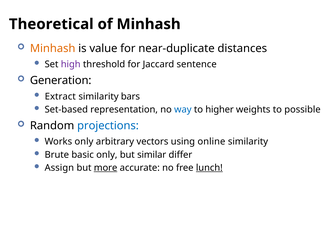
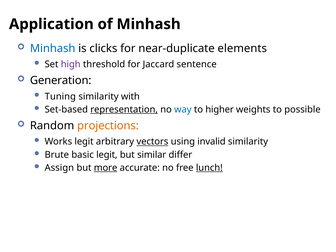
Theoretical: Theoretical -> Application (51, 24)
Minhash colour: orange -> blue (53, 48)
value: value -> clicks (103, 48)
distances: distances -> elements (242, 48)
Extract: Extract -> Tuning (60, 96)
bars: bars -> with (130, 96)
representation underline: none -> present (124, 110)
projections colour: blue -> orange (108, 126)
Works only: only -> legit (84, 142)
vectors underline: none -> present (152, 142)
online: online -> invalid (212, 142)
basic only: only -> legit (107, 155)
